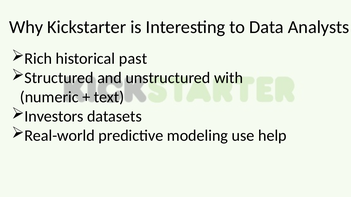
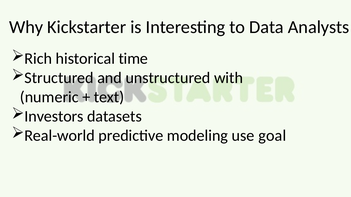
past: past -> time (133, 59)
help: help -> goal (272, 136)
